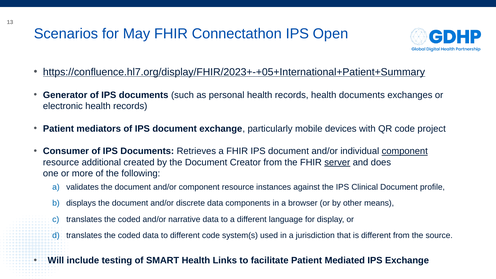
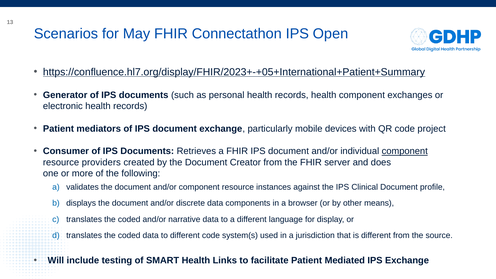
health documents: documents -> component (362, 95)
additional: additional -> providers (101, 162)
server underline: present -> none (337, 162)
